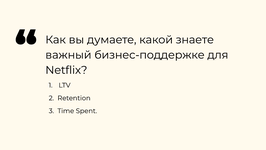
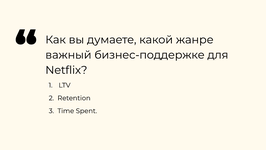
знаете: знаете -> жанре (195, 40)
